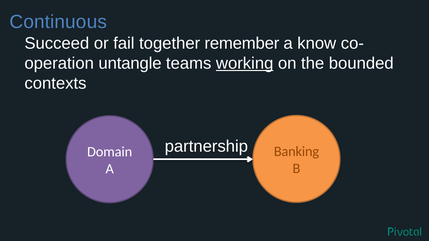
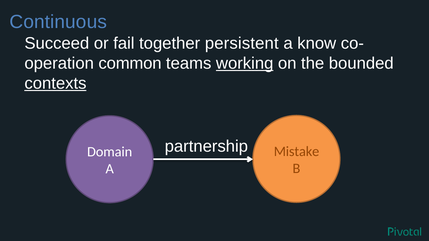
remember: remember -> persistent (242, 43)
untangle: untangle -> common (130, 63)
contexts underline: none -> present (55, 83)
Banking: Banking -> Mistake (296, 151)
